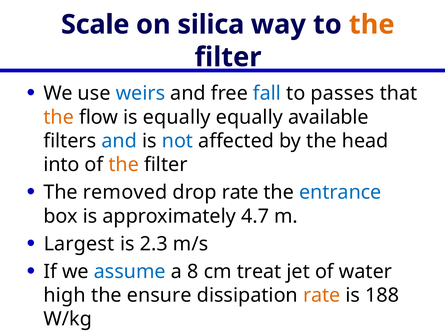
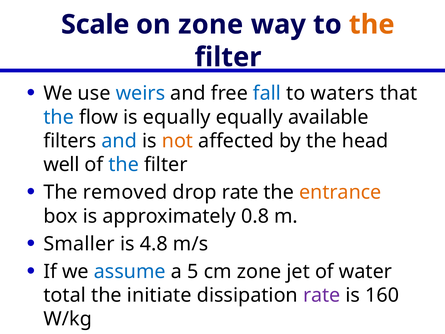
on silica: silica -> zone (211, 25)
passes: passes -> waters (342, 93)
the colour: orange -> blue (59, 117)
not colour: blue -> orange (177, 141)
into: into -> well (61, 165)
the colour: orange -> blue (124, 165)
entrance colour: blue -> orange (340, 192)
4.7: 4.7 -> 0.8 (255, 216)
Largest: Largest -> Smaller (79, 244)
2.3: 2.3 -> 4.8 (154, 244)
8: 8 -> 5 (193, 271)
cm treat: treat -> zone (259, 271)
high: high -> total (65, 295)
ensure: ensure -> initiate (159, 295)
rate colour: orange -> purple (322, 295)
188: 188 -> 160 (382, 295)
